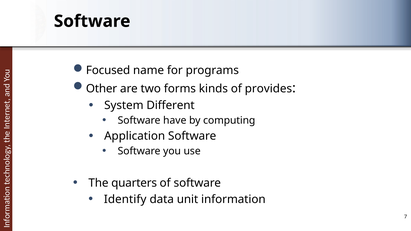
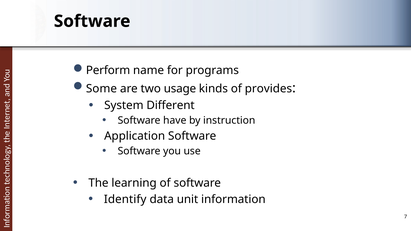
Focused: Focused -> Perform (108, 71)
Other: Other -> Some (101, 89)
forms: forms -> usage (180, 89)
computing: computing -> instruction (229, 121)
quarters: quarters -> learning (134, 183)
